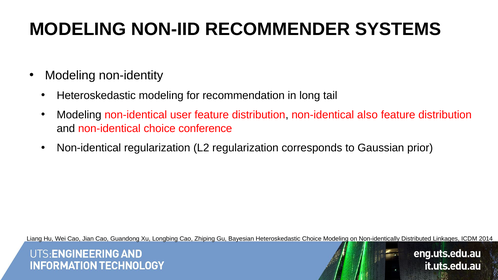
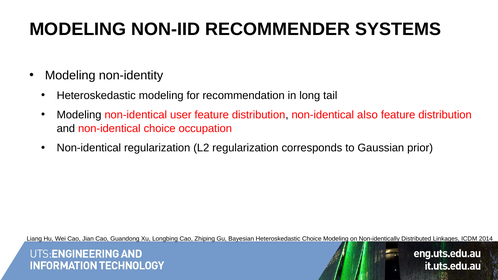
conference: conference -> occupation (205, 129)
